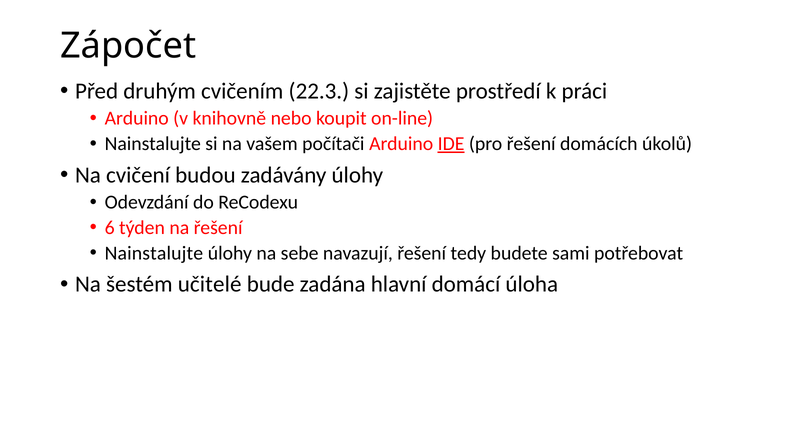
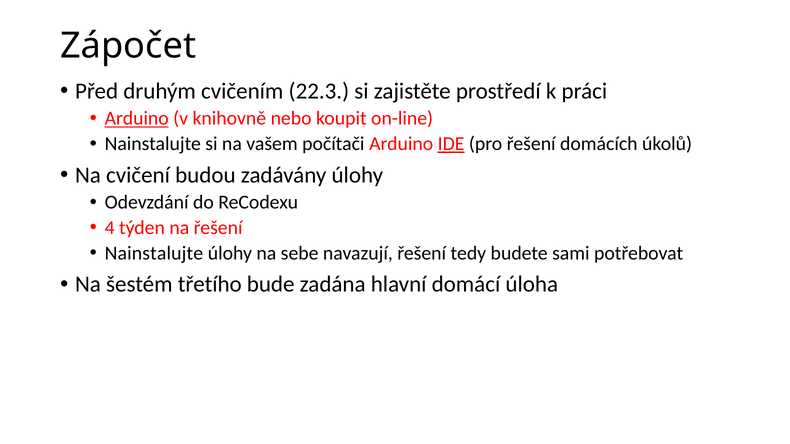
Arduino underline: none -> present (137, 119)
6: 6 -> 4 (110, 228)
učitelé: učitelé -> třetího (210, 285)
